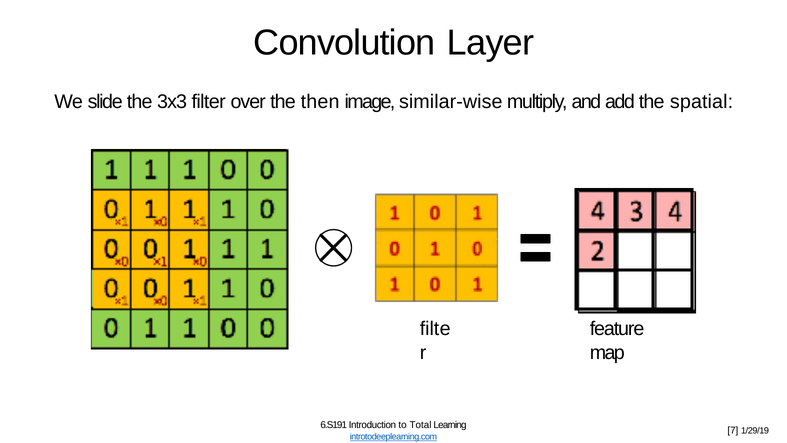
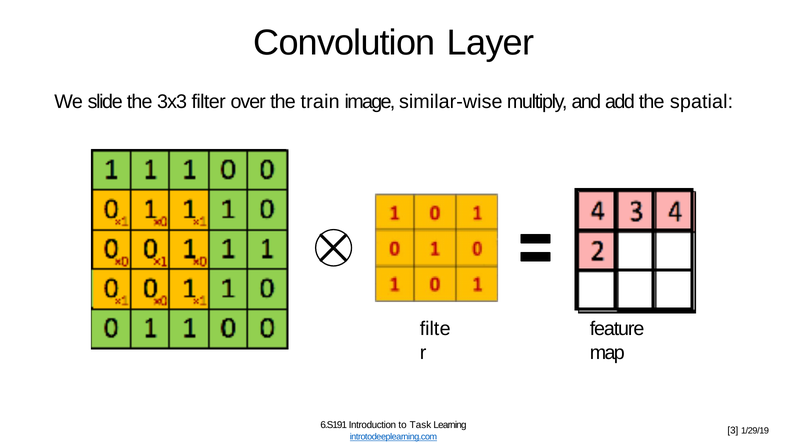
then: then -> train (320, 102)
Total: Total -> Task (420, 425)
7: 7 -> 3 (733, 430)
